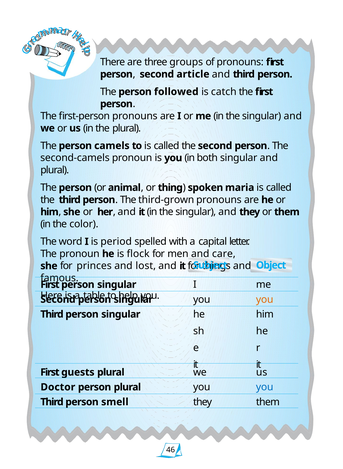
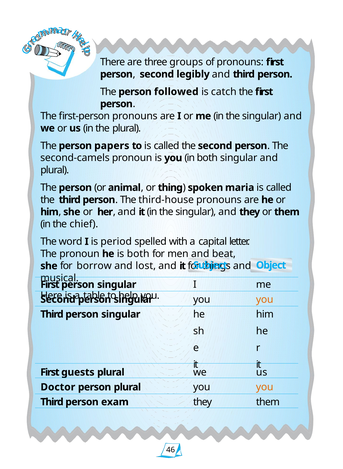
article: article -> legibly (193, 74)
camels: camels -> papers (112, 146)
third-grown: third-grown -> third-house (166, 200)
color: color -> chief (84, 224)
is flock: flock -> both (138, 254)
care: care -> beat (224, 254)
princes: princes -> borrow (94, 266)
famous: famous -> musical (59, 278)
you colour: blue -> orange (265, 387)
smell: smell -> exam (115, 402)
